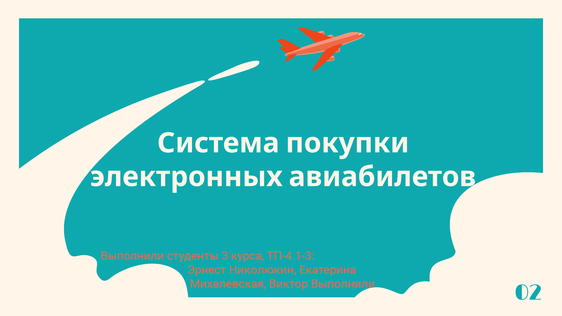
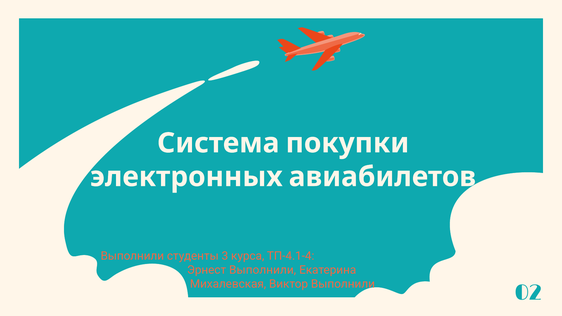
ТП-4.1-3: ТП-4.1-3 -> ТП-4.1-4 (291, 256)
Эрнест Николюкин: Николюкин -> Выполнили (263, 270)
